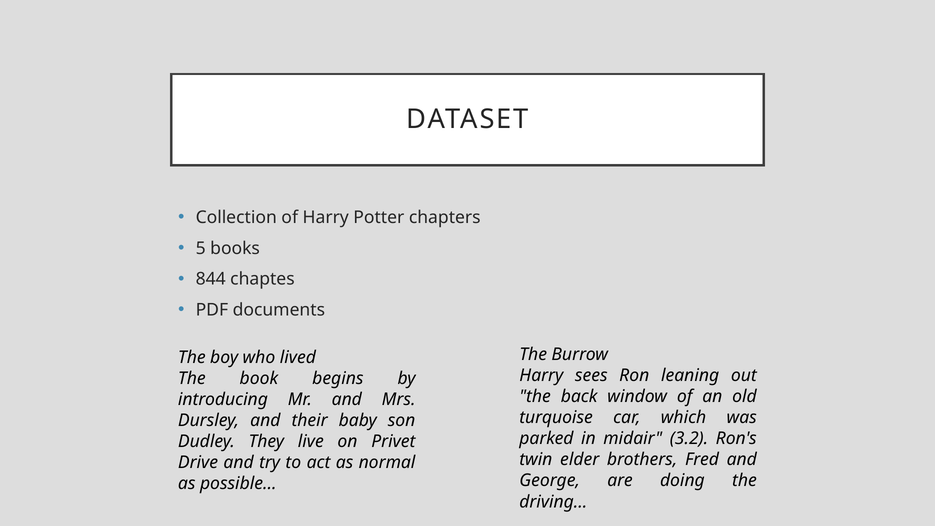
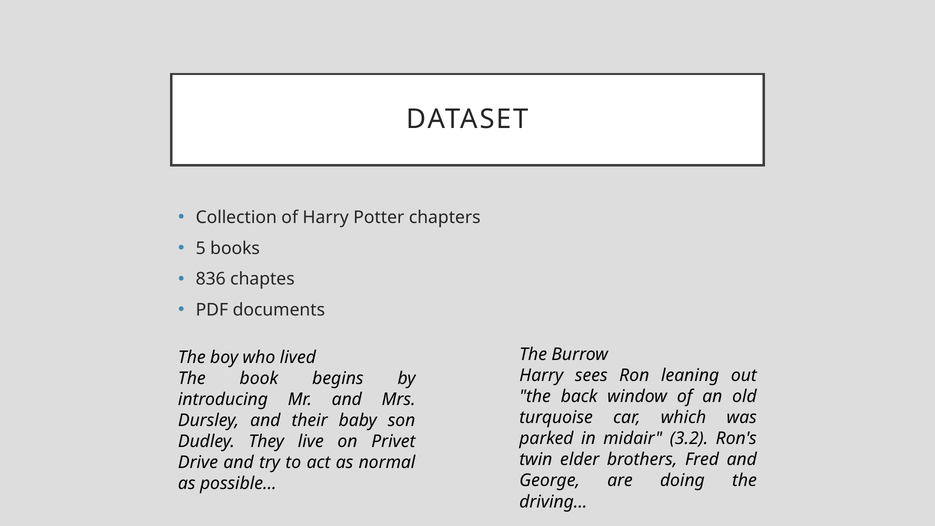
844: 844 -> 836 (211, 279)
